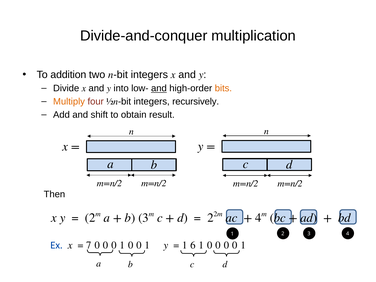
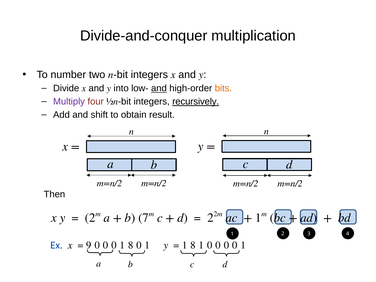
addition: addition -> number (68, 75)
Multiply colour: orange -> purple (69, 102)
recursively underline: none -> present (196, 102)
b 3: 3 -> 7 (144, 218)
4: 4 -> 1 (258, 218)
7: 7 -> 9 (89, 245)
0: 0 -> 8 (131, 245)
6: 6 -> 8 (193, 245)
